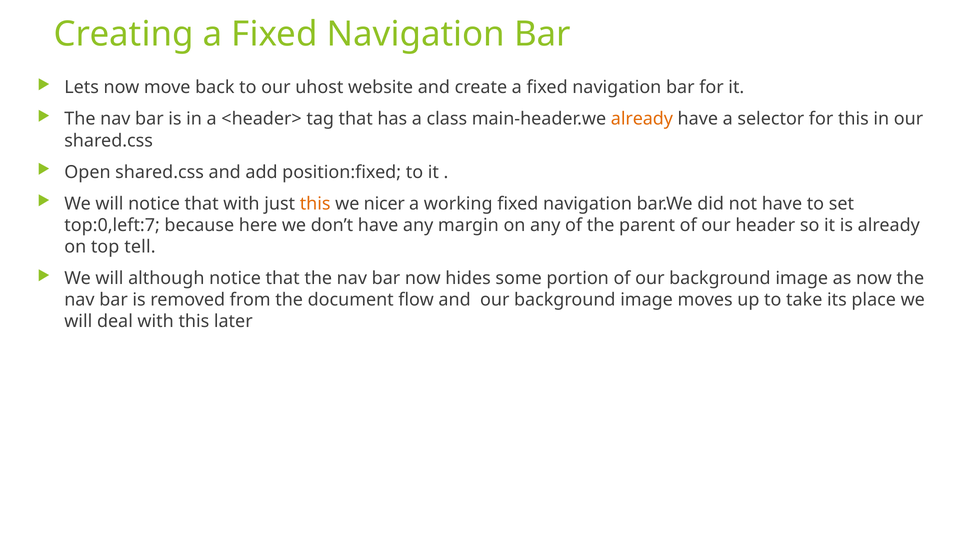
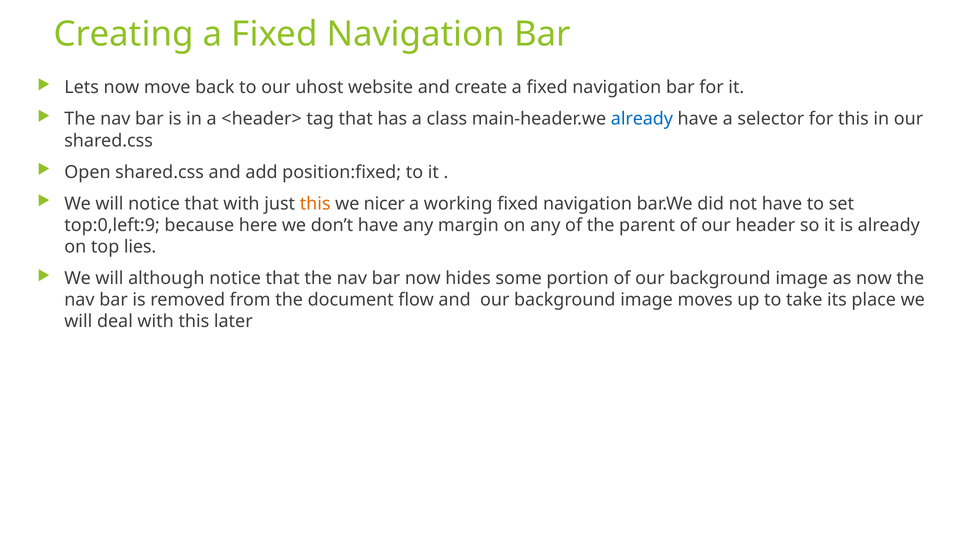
already colour: orange -> blue (642, 119)
top:0,left:7: top:0,left:7 -> top:0,left:9 (112, 225)
tell: tell -> lies (140, 247)
